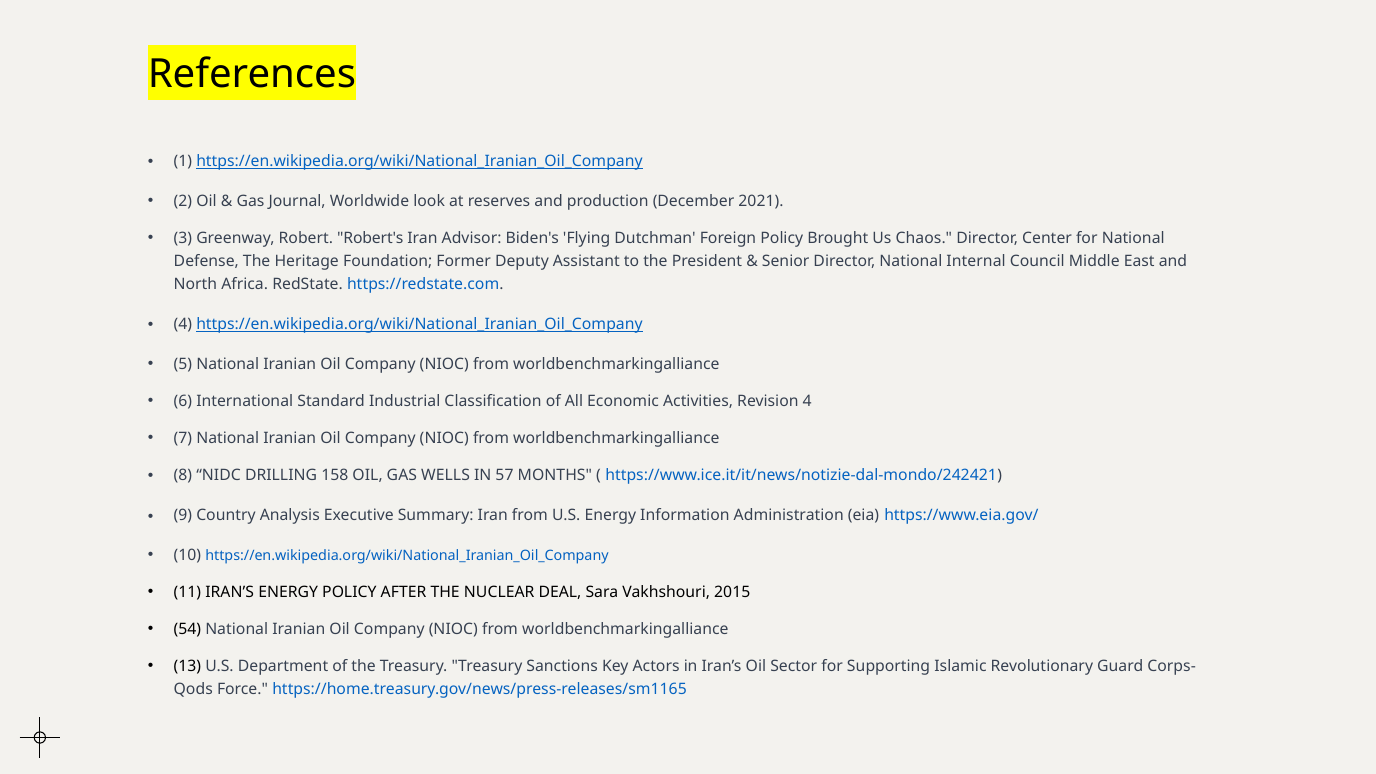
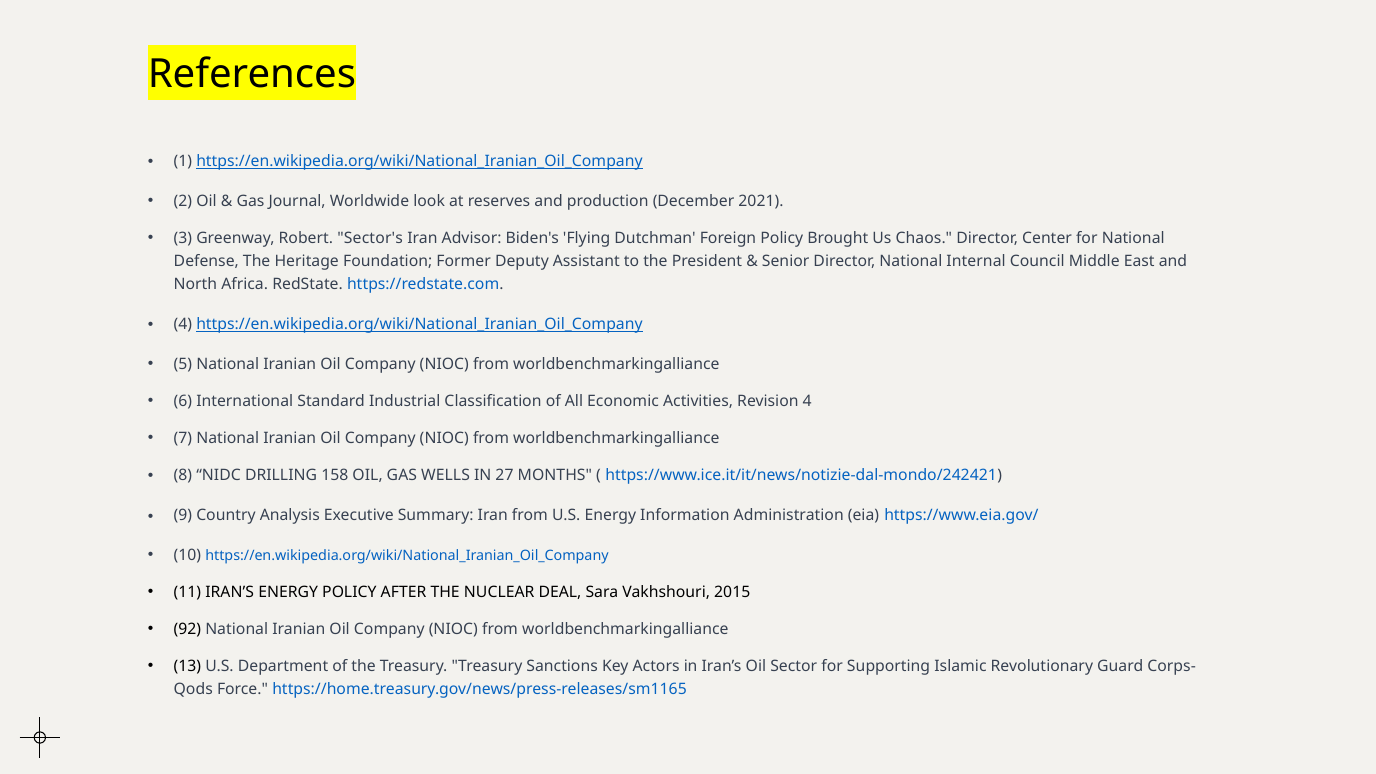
Robert's: Robert's -> Sector's (370, 238)
57: 57 -> 27 (505, 475)
54: 54 -> 92 (187, 629)
